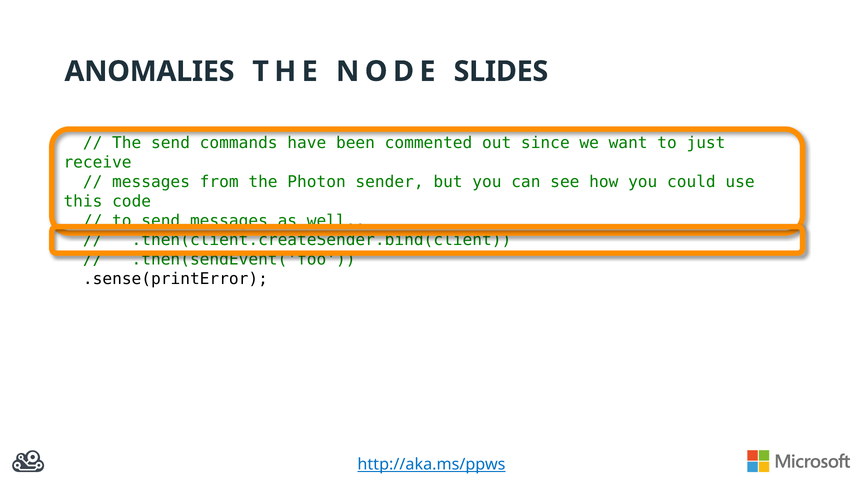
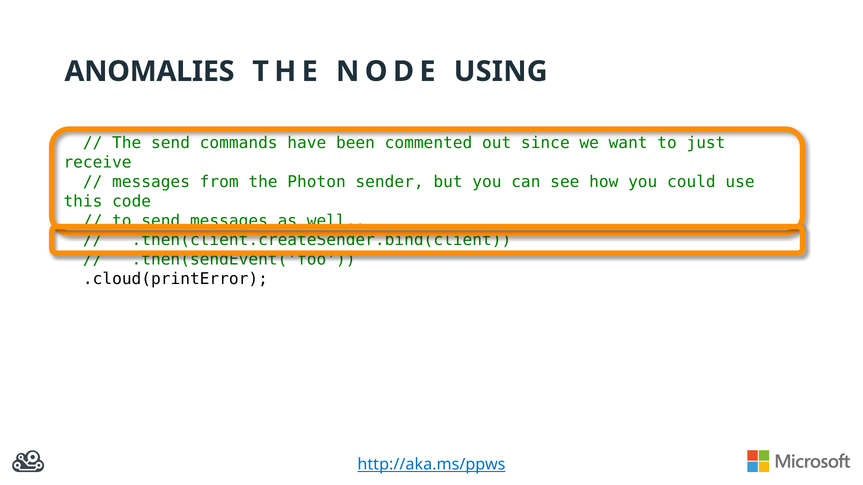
SLIDES: SLIDES -> USING (501, 71)
.sense(printError: .sense(printError -> .cloud(printError (175, 279)
